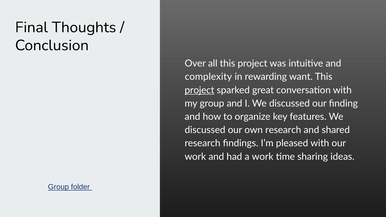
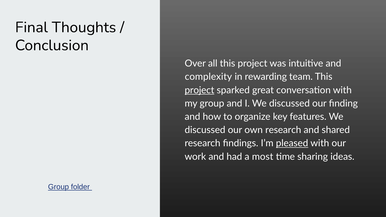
want: want -> team (301, 77)
pleased underline: none -> present (292, 143)
a work: work -> most (263, 157)
